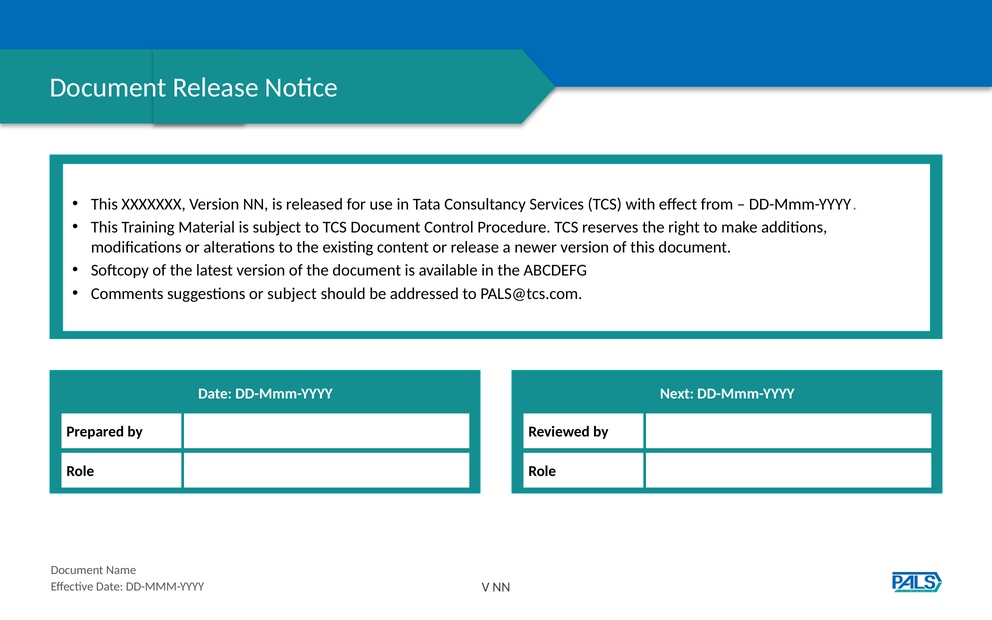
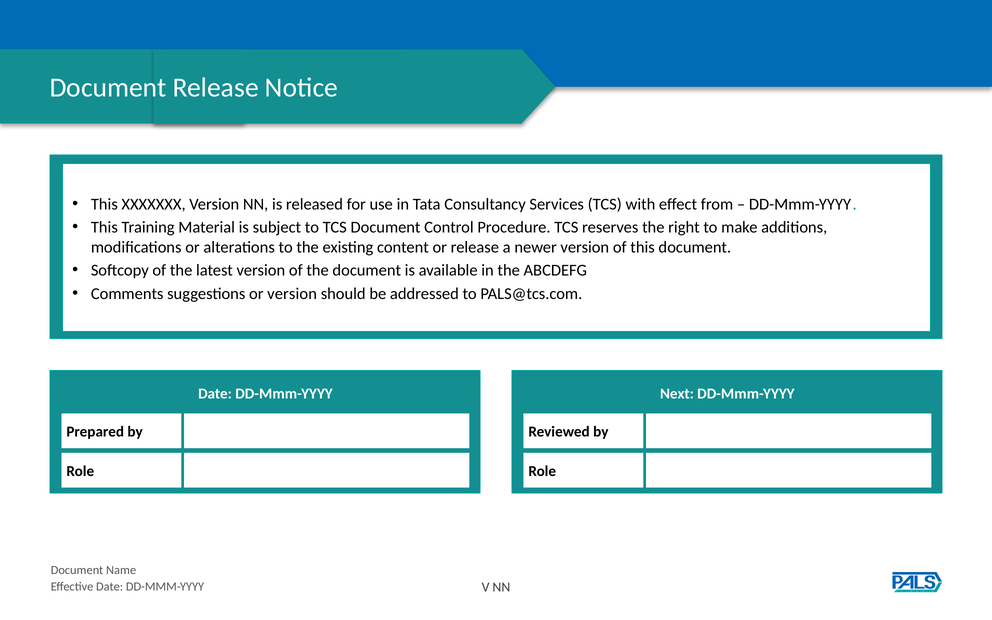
or subject: subject -> version (292, 294)
